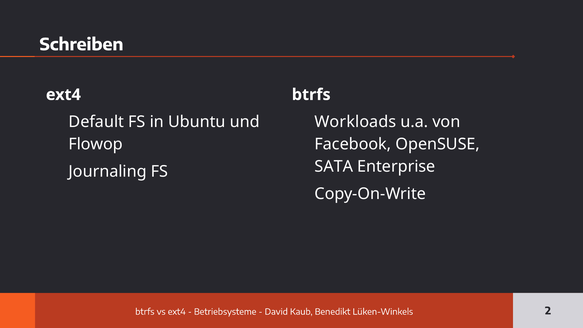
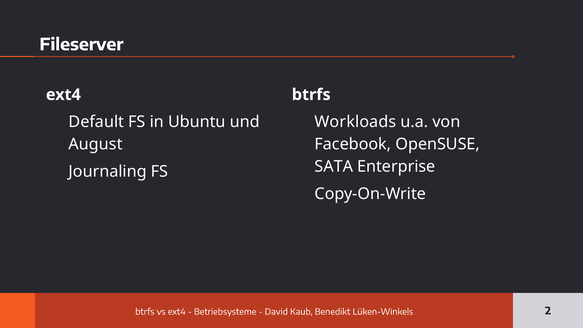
Schreiben: Schreiben -> Fileserver (81, 45)
Flowop: Flowop -> August (96, 144)
